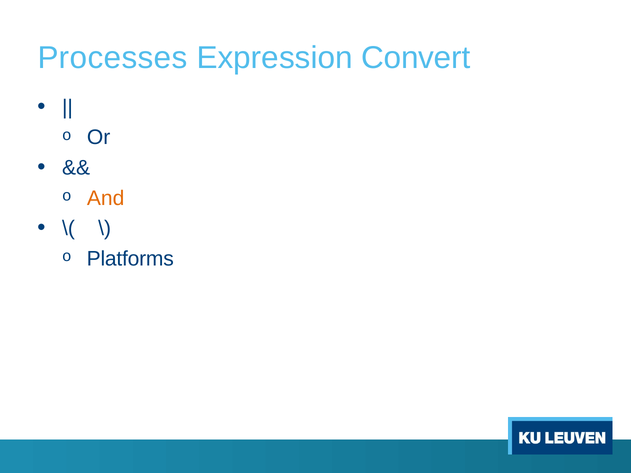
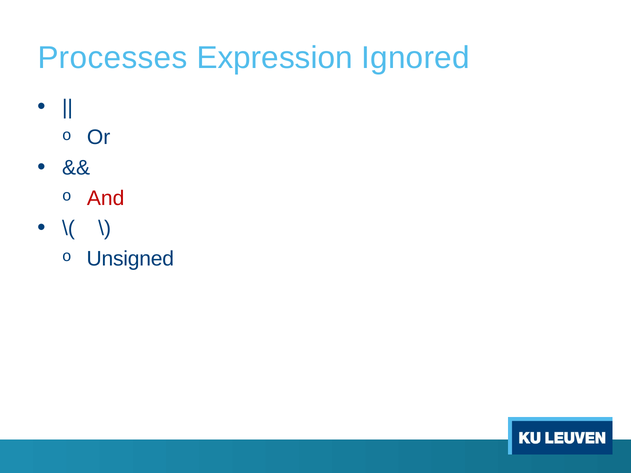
Convert: Convert -> Ignored (416, 58)
And colour: orange -> red (106, 198)
Platforms: Platforms -> Unsigned (130, 259)
